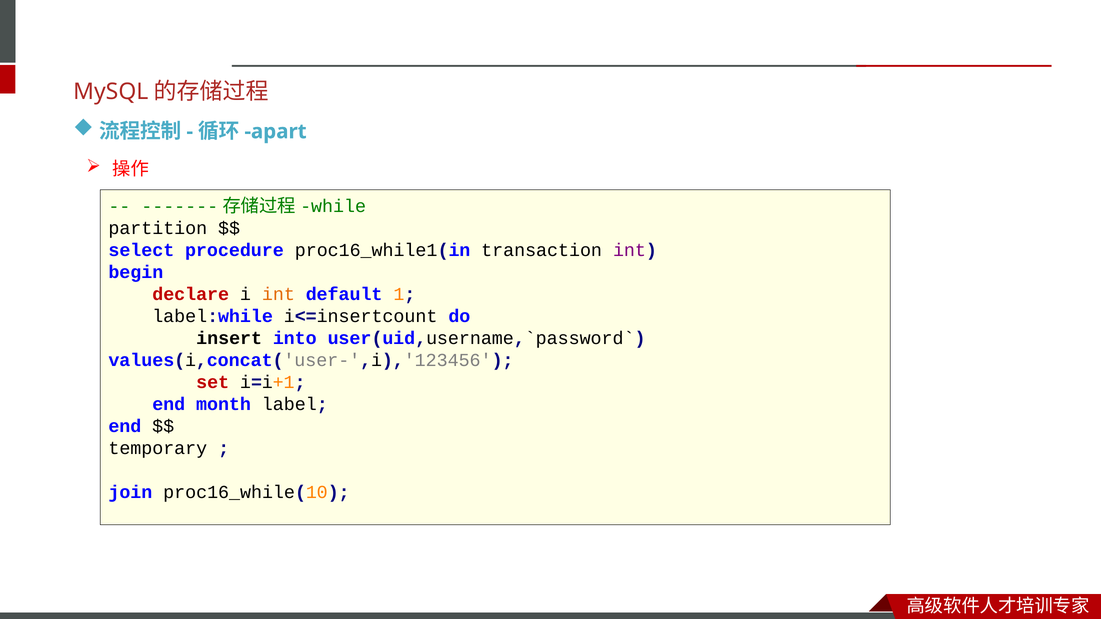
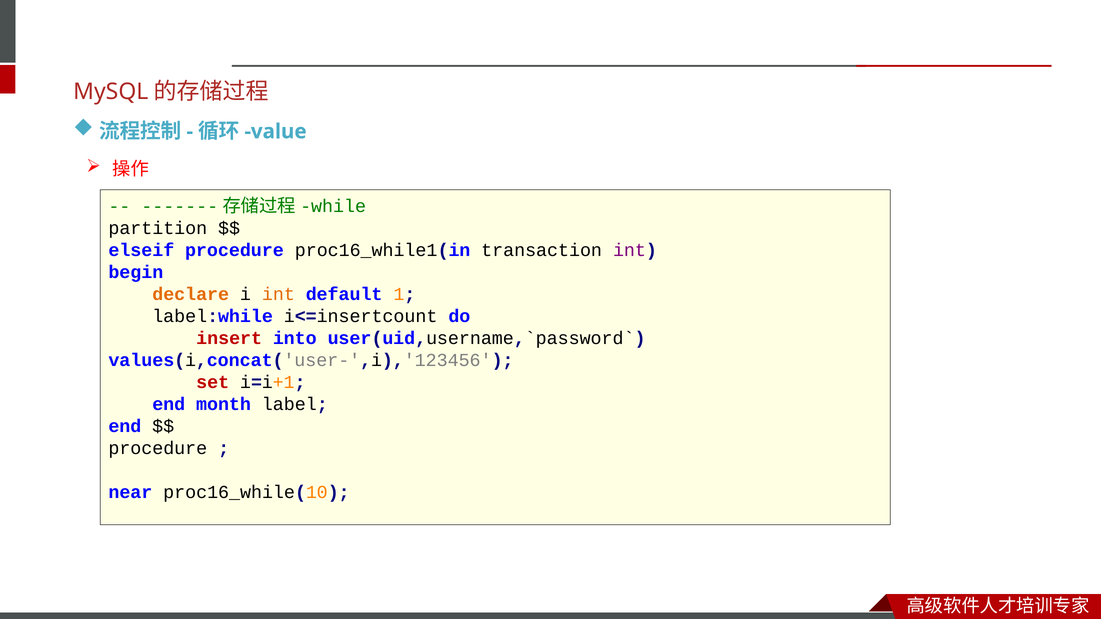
apart: apart -> value (275, 132)
select: select -> elseif (141, 250)
declare colour: red -> orange (191, 294)
insert colour: black -> red (229, 338)
temporary: temporary -> procedure (158, 448)
join: join -> near (130, 492)
